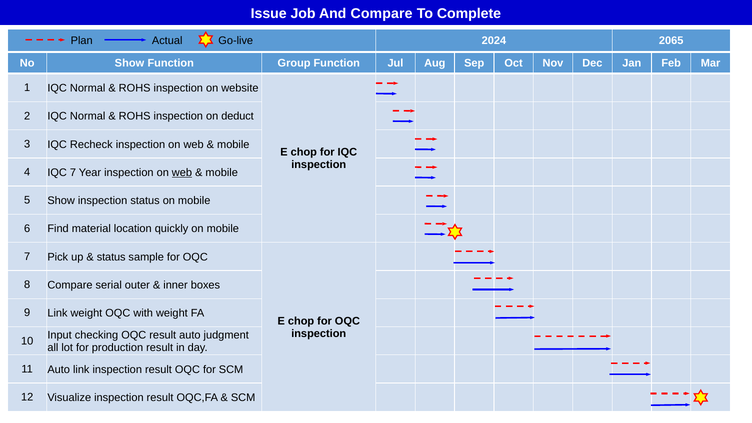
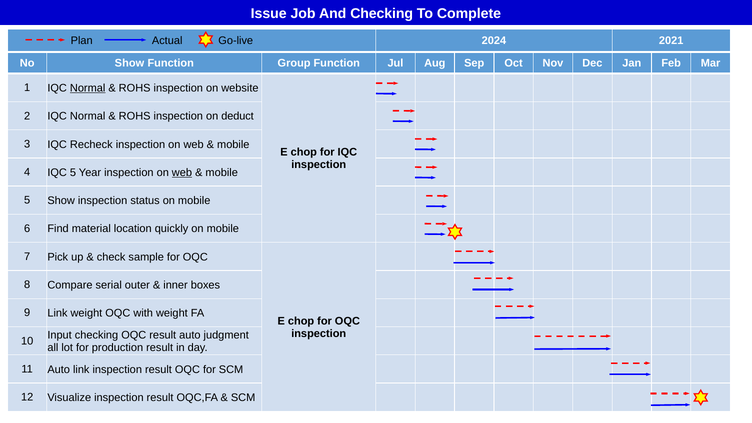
And Compare: Compare -> Checking (382, 13)
2065: 2065 -> 2021 (671, 41)
Normal underline: none -> present (88, 88)
IQC 7: 7 -> 5 (73, 173)
status: status -> check (111, 257)
